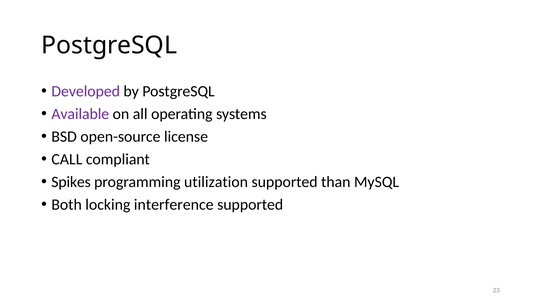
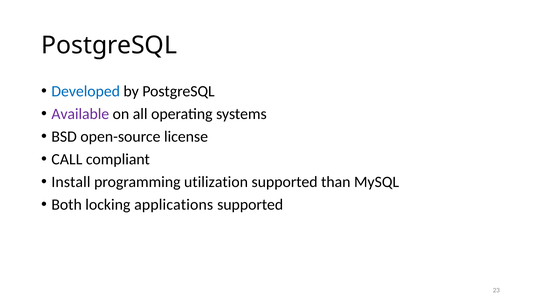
Developed colour: purple -> blue (86, 91)
Spikes: Spikes -> Install (71, 182)
interference: interference -> applications (174, 205)
